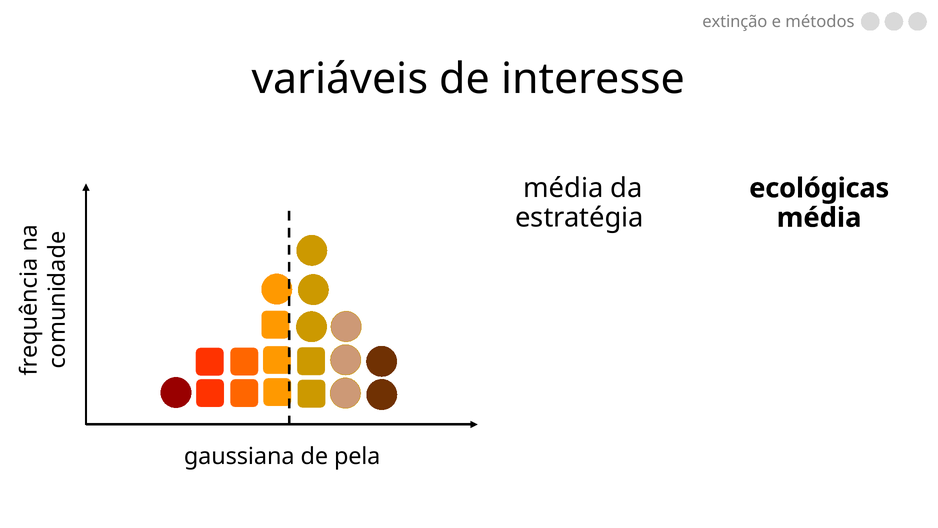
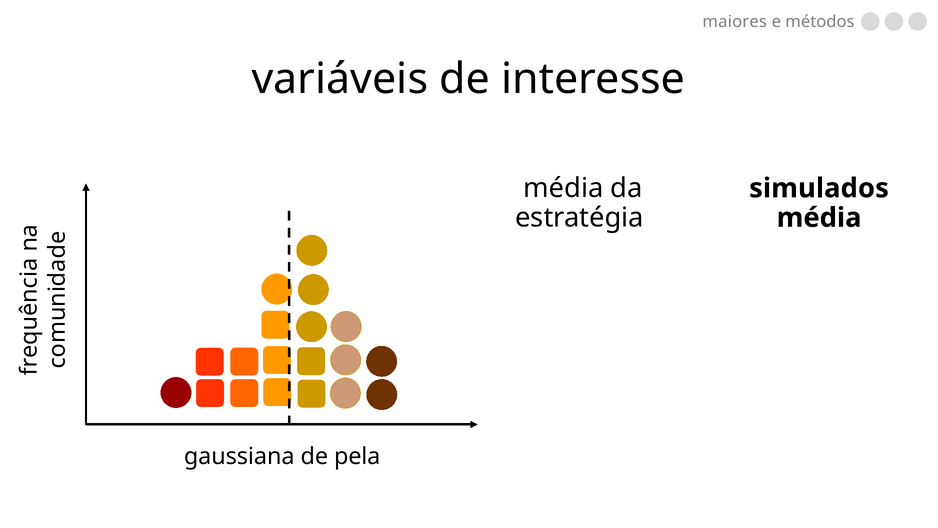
extinção: extinção -> maiores (735, 22)
ecológicas: ecológicas -> simulados (819, 188)
